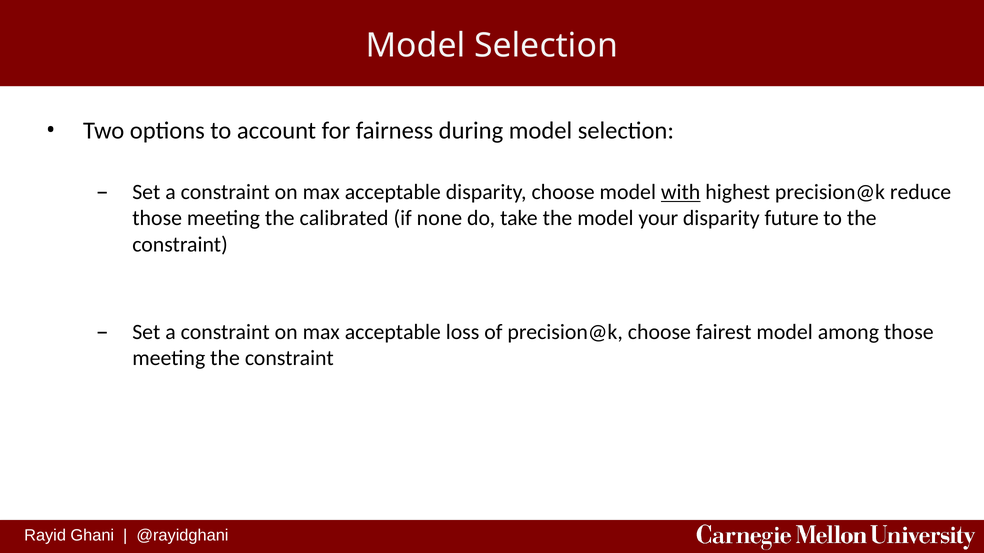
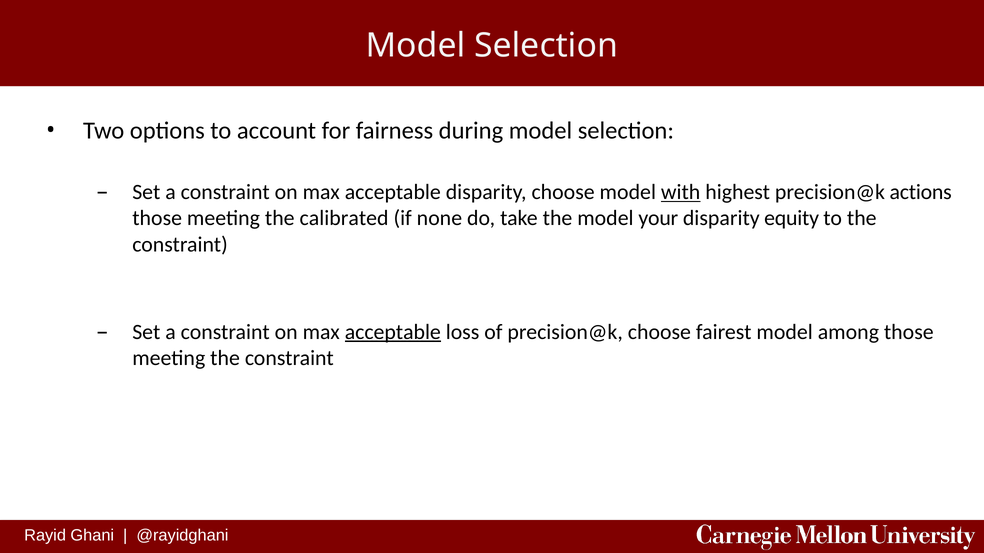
reduce: reduce -> actions (921, 192)
future: future -> equity (792, 218)
acceptable underline: none -> present (393, 332)
